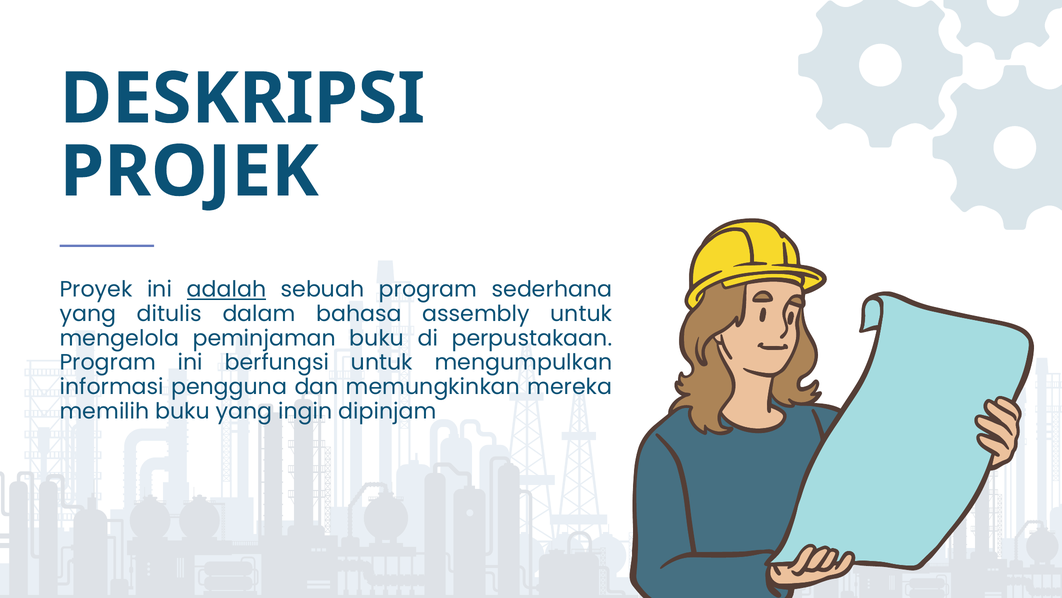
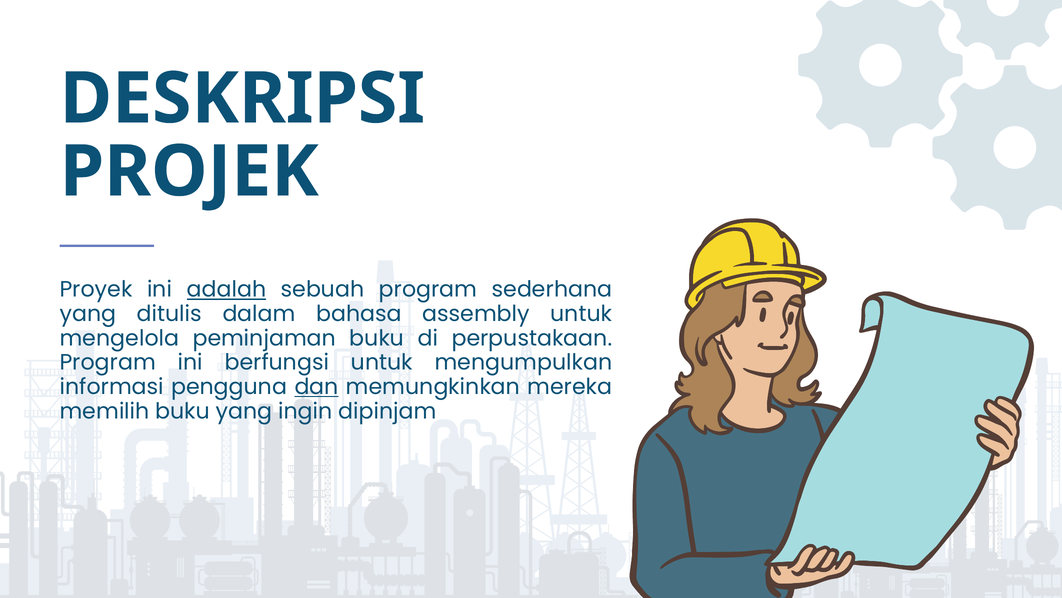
dan underline: none -> present (317, 387)
